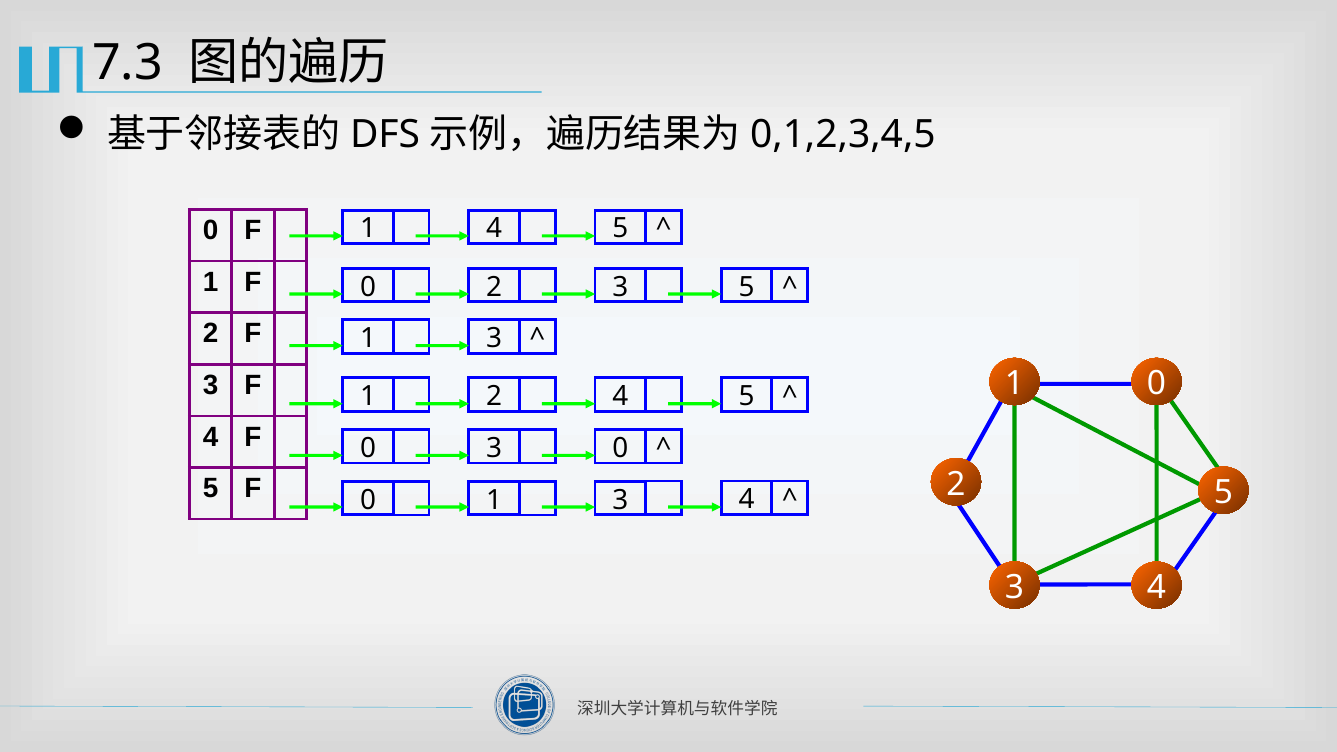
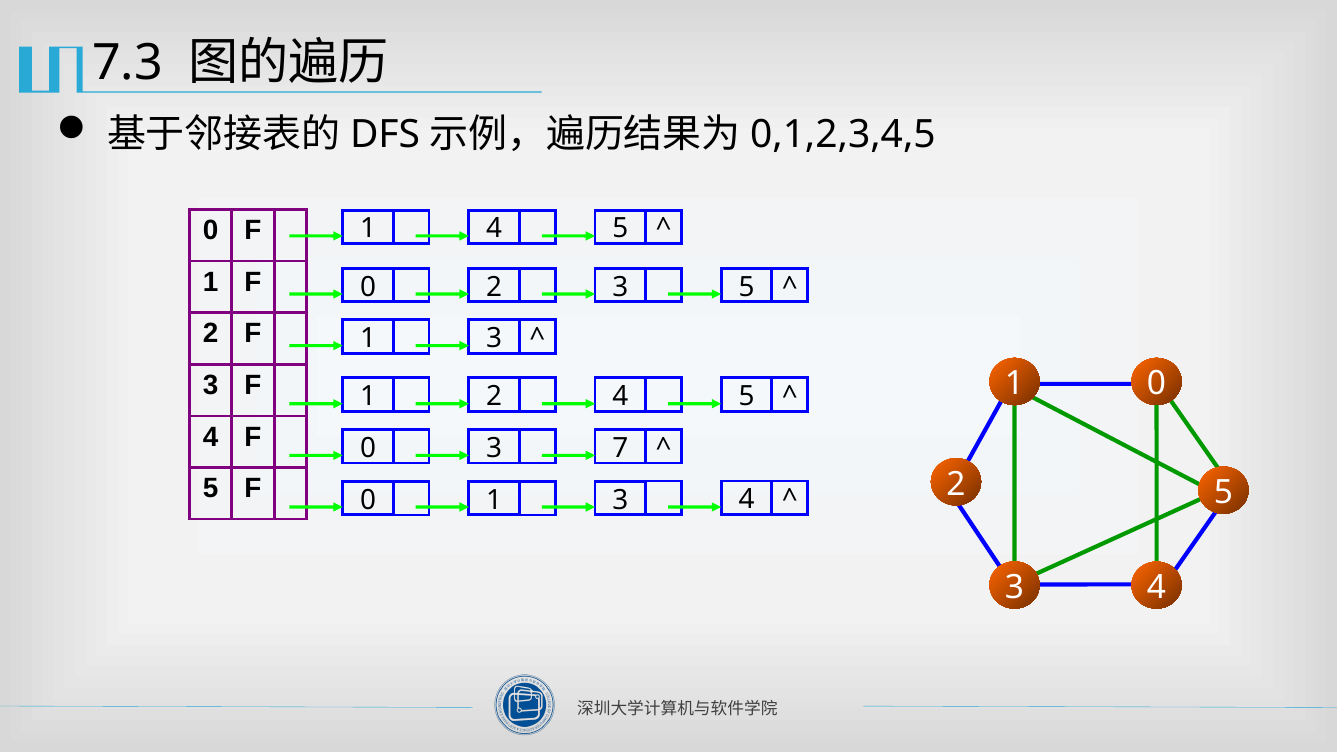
3 0: 0 -> 7 (620, 448)
